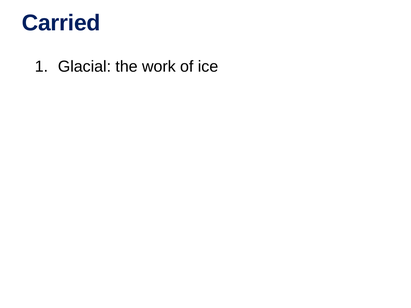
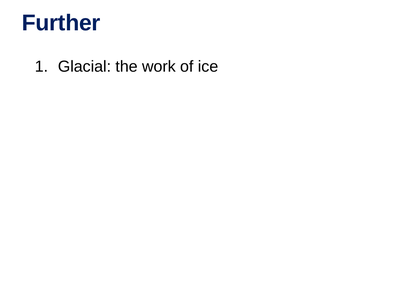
Carried: Carried -> Further (61, 23)
